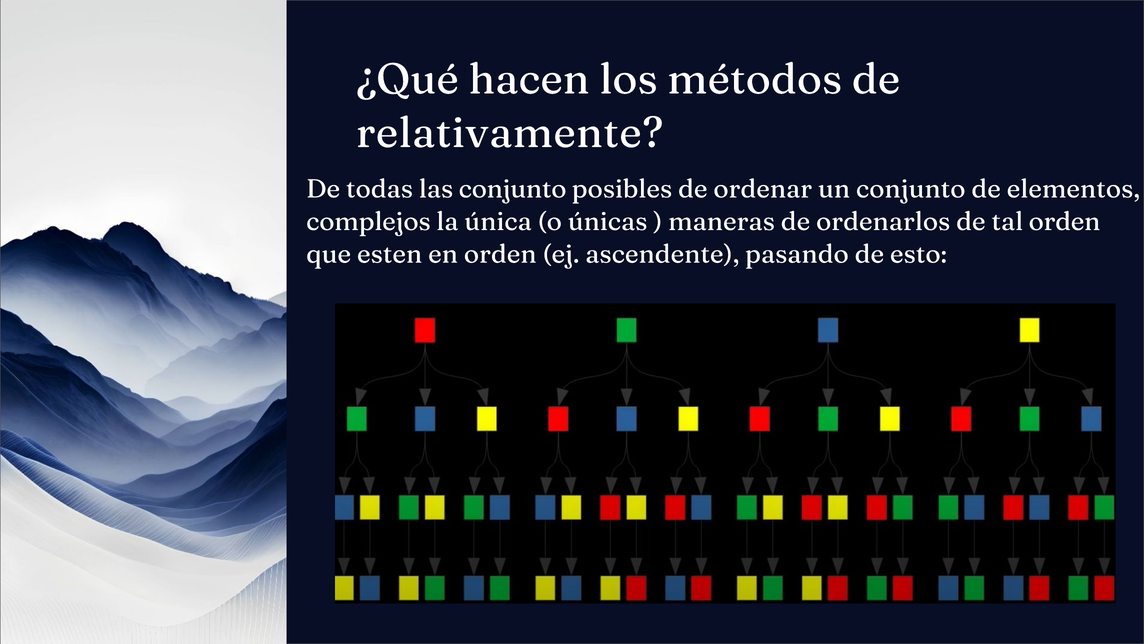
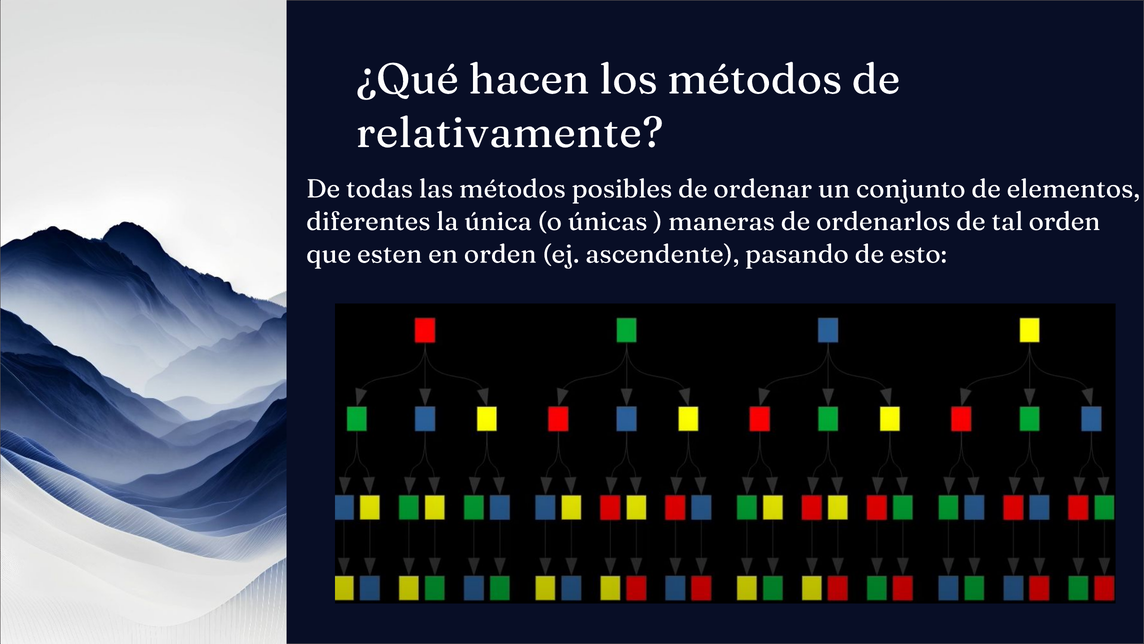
las conjunto: conjunto -> métodos (512, 189)
complejos: complejos -> diferentes (368, 221)
